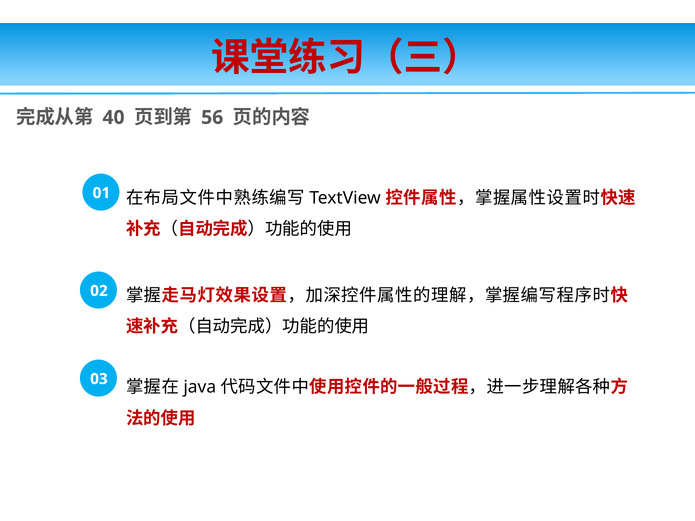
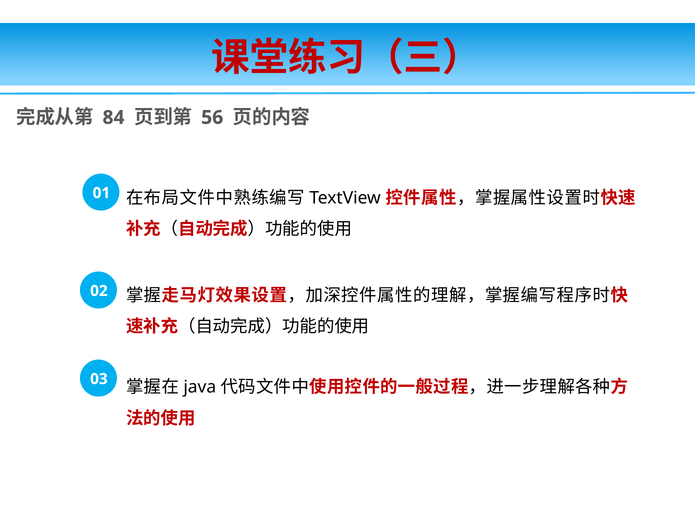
40: 40 -> 84 (114, 118)
